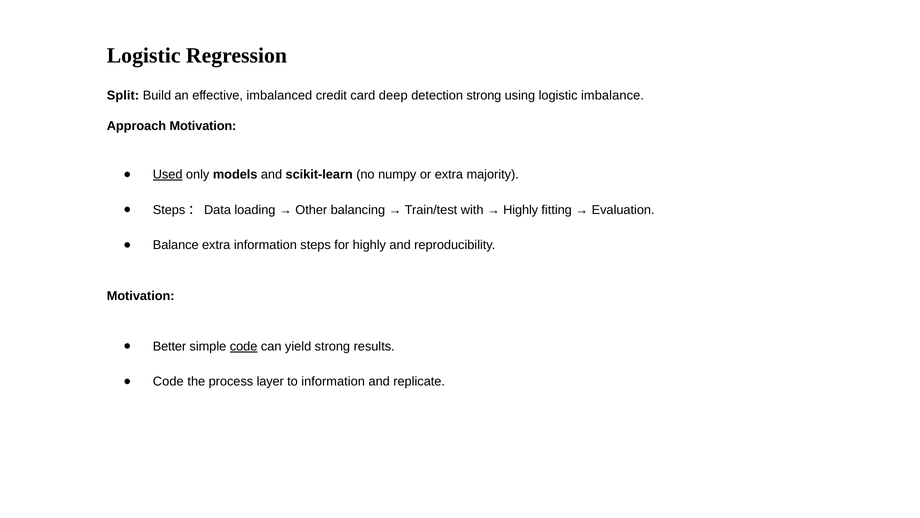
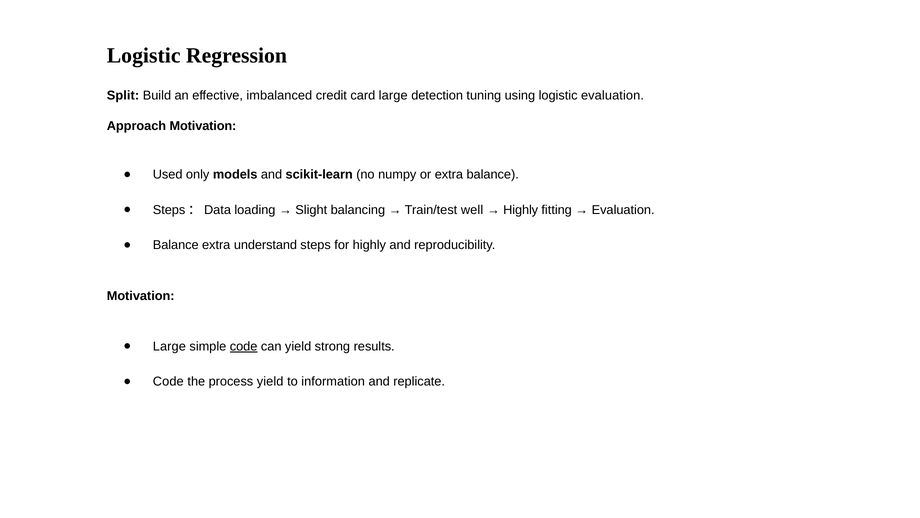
card deep: deep -> large (393, 95)
detection strong: strong -> tuning (484, 95)
logistic imbalance: imbalance -> evaluation (612, 95)
Used underline: present -> none (168, 174)
extra majority: majority -> balance (493, 174)
Other: Other -> Slight (311, 210)
with: with -> well (472, 210)
extra information: information -> understand (265, 245)
Better: Better -> Large (169, 346)
process layer: layer -> yield (270, 381)
